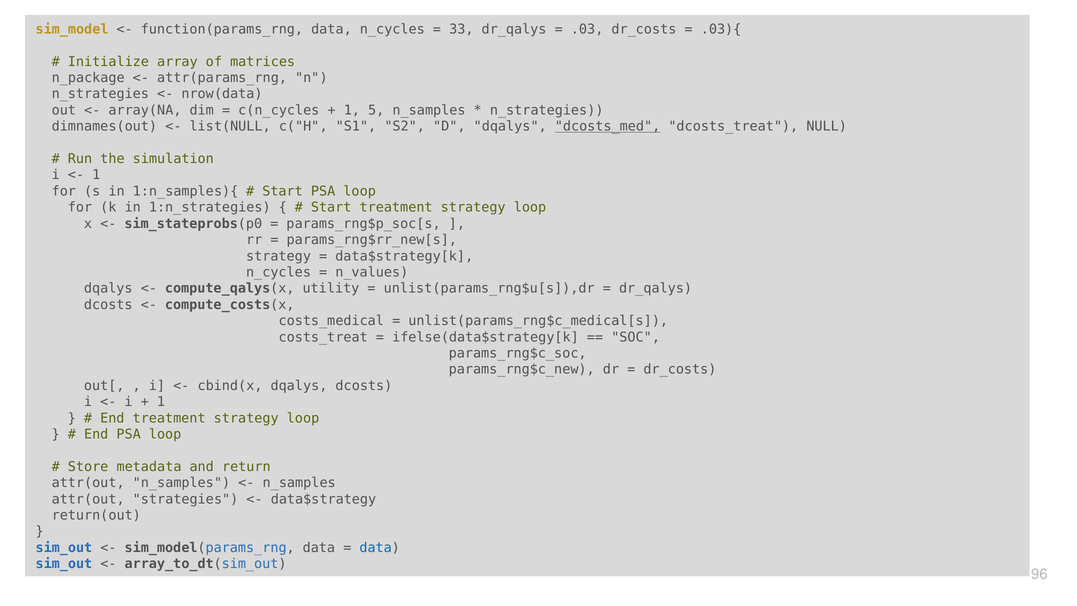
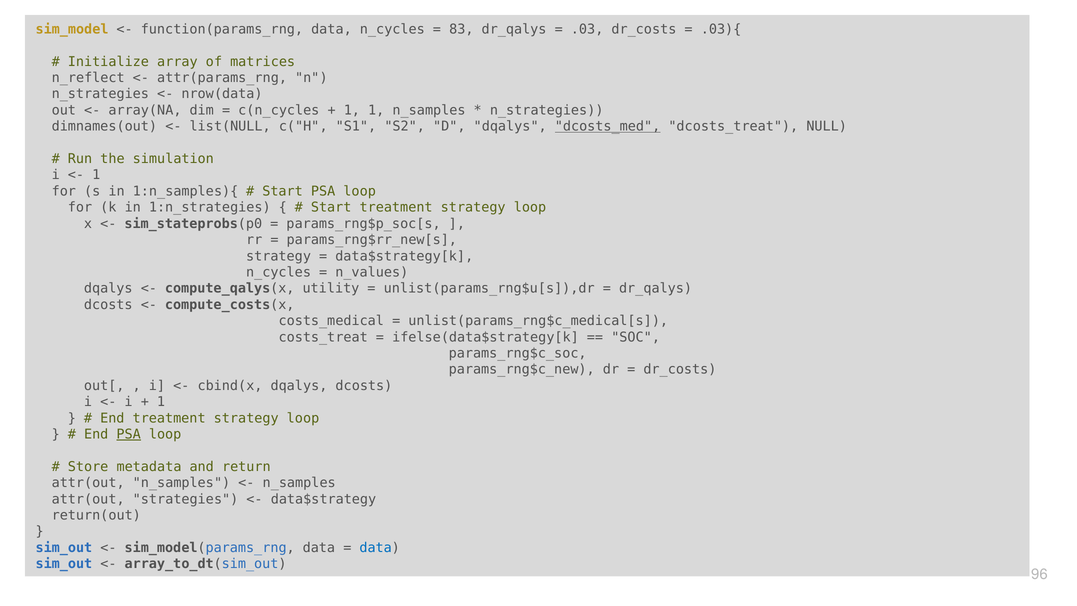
33: 33 -> 83 (461, 29)
n_package: n_package -> n_reflect (88, 78)
1 5: 5 -> 1 (376, 110)
PSA underline: none -> present (129, 434)
